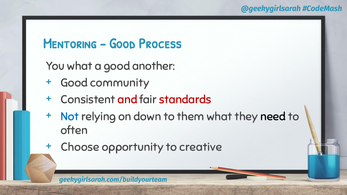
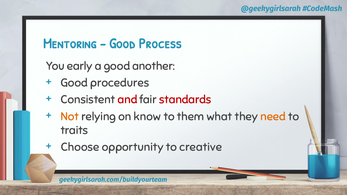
You what: what -> early (80, 66)
community: community -> procedures (120, 83)
Not colour: blue -> orange (70, 117)
down: down -> know (147, 117)
need colour: black -> orange (273, 117)
often: often -> traits (74, 130)
